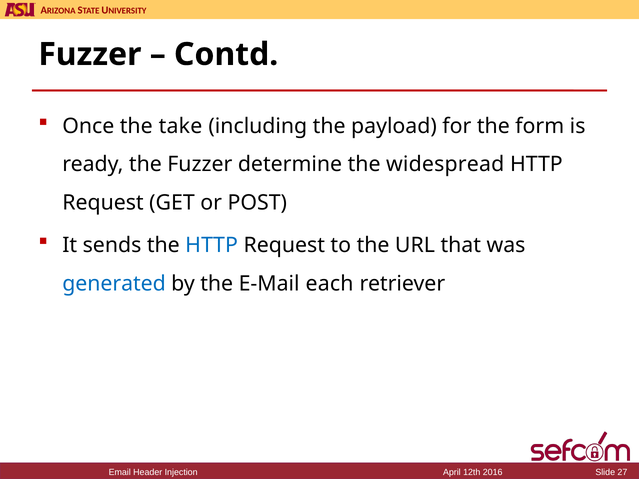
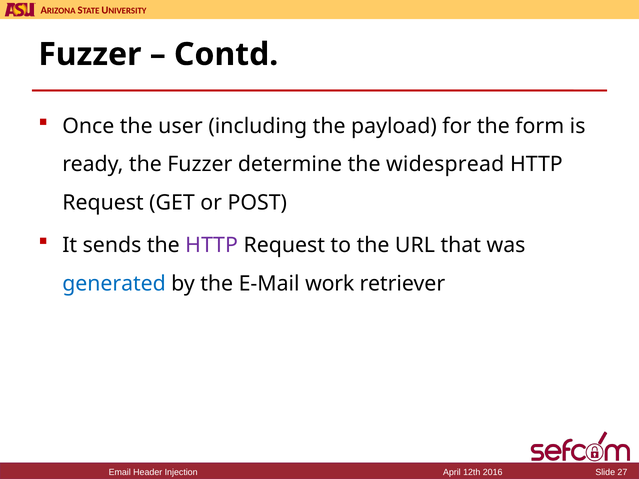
take: take -> user (181, 126)
HTTP colour: blue -> purple (212, 245)
each: each -> work (330, 284)
